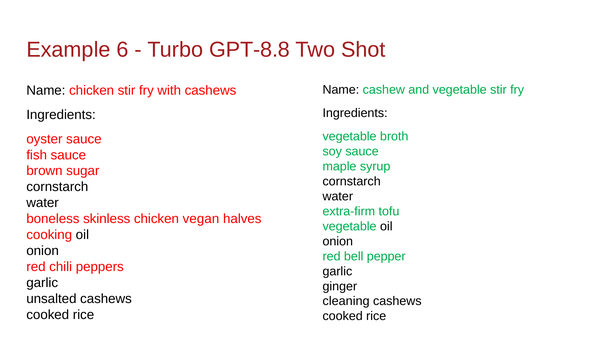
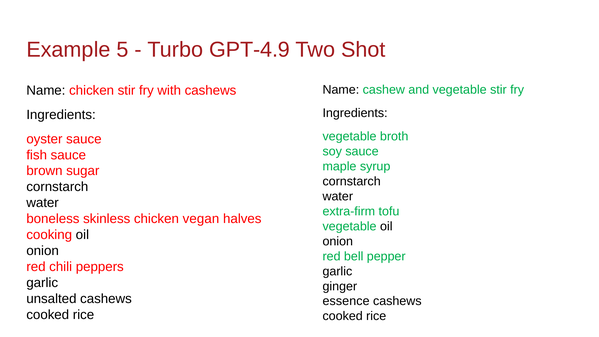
6: 6 -> 5 (123, 50)
GPT-8.8: GPT-8.8 -> GPT-4.9 (250, 50)
cleaning: cleaning -> essence (346, 301)
